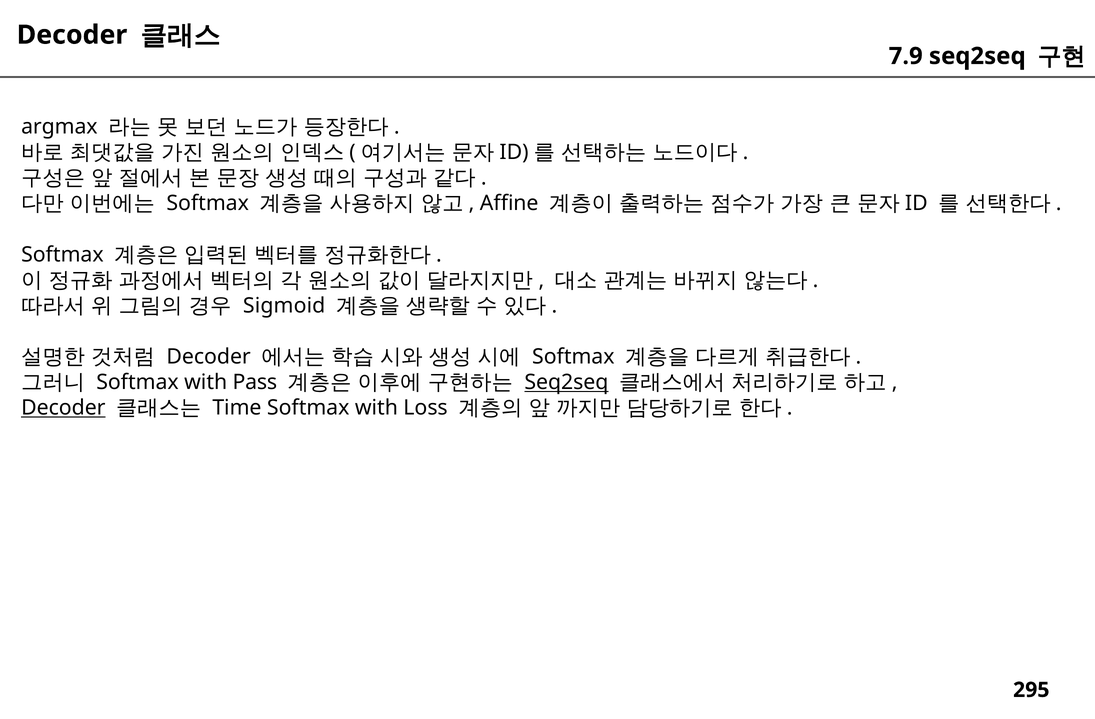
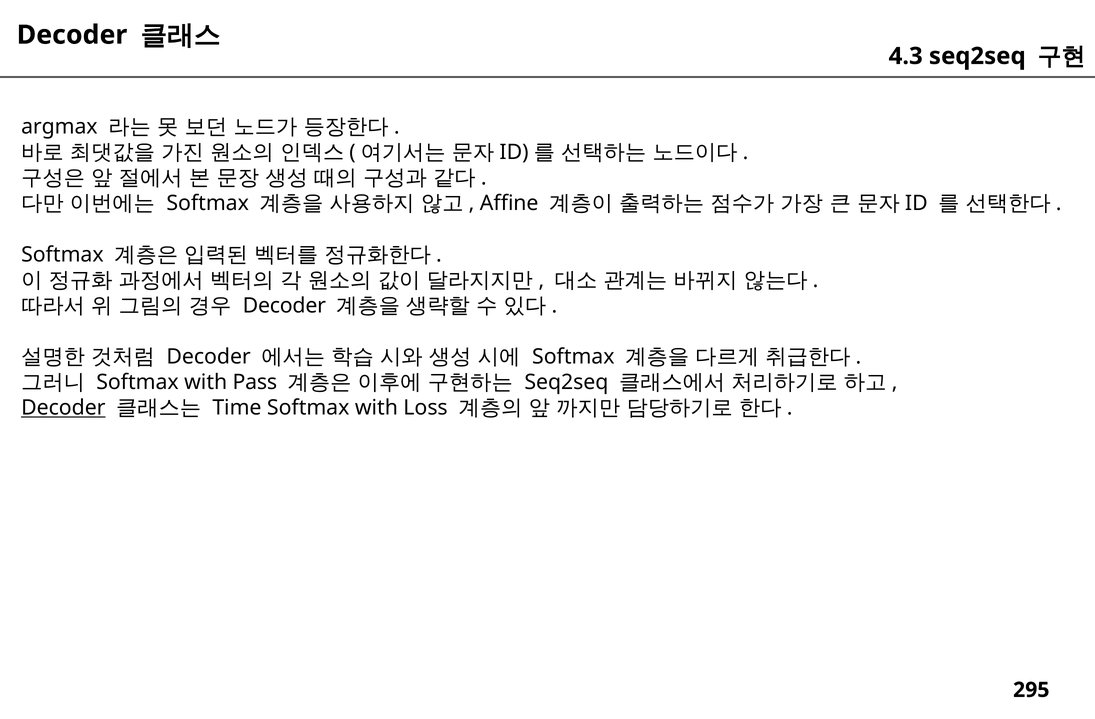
7.9: 7.9 -> 4.3 (906, 56)
Sigmoid: Sigmoid -> Decoder (284, 306)
Seq2seq underline: present -> none (566, 382)
